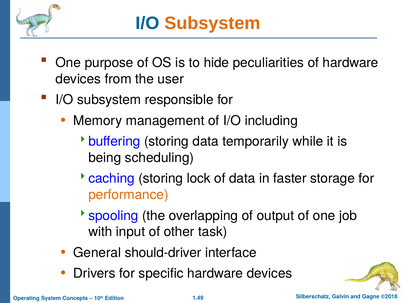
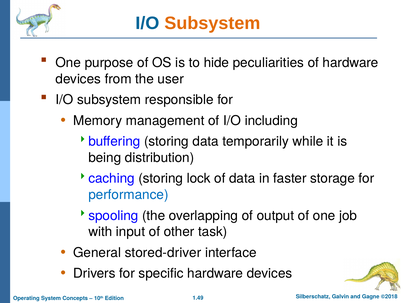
scheduling: scheduling -> distribution (160, 158)
performance colour: orange -> blue (128, 195)
should-driver: should-driver -> stored-driver (163, 253)
